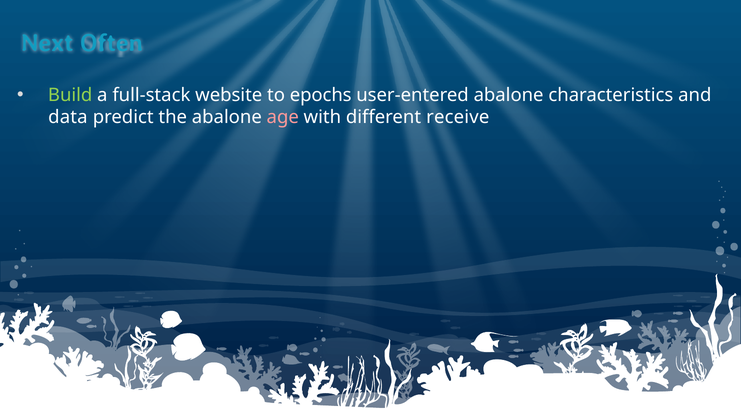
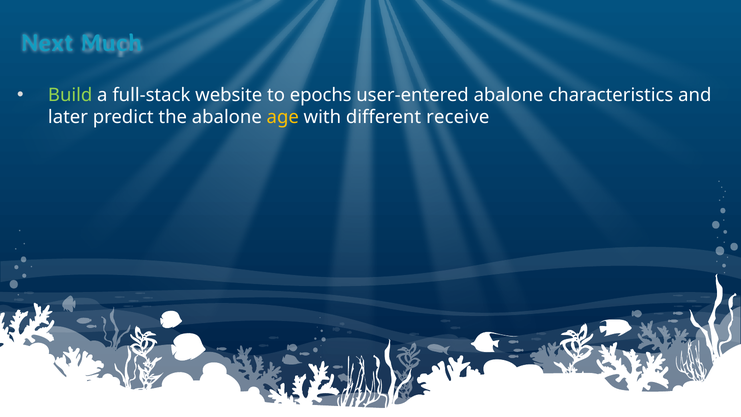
Often: Often -> Much (111, 43)
data: data -> later (68, 117)
age colour: pink -> yellow (283, 117)
